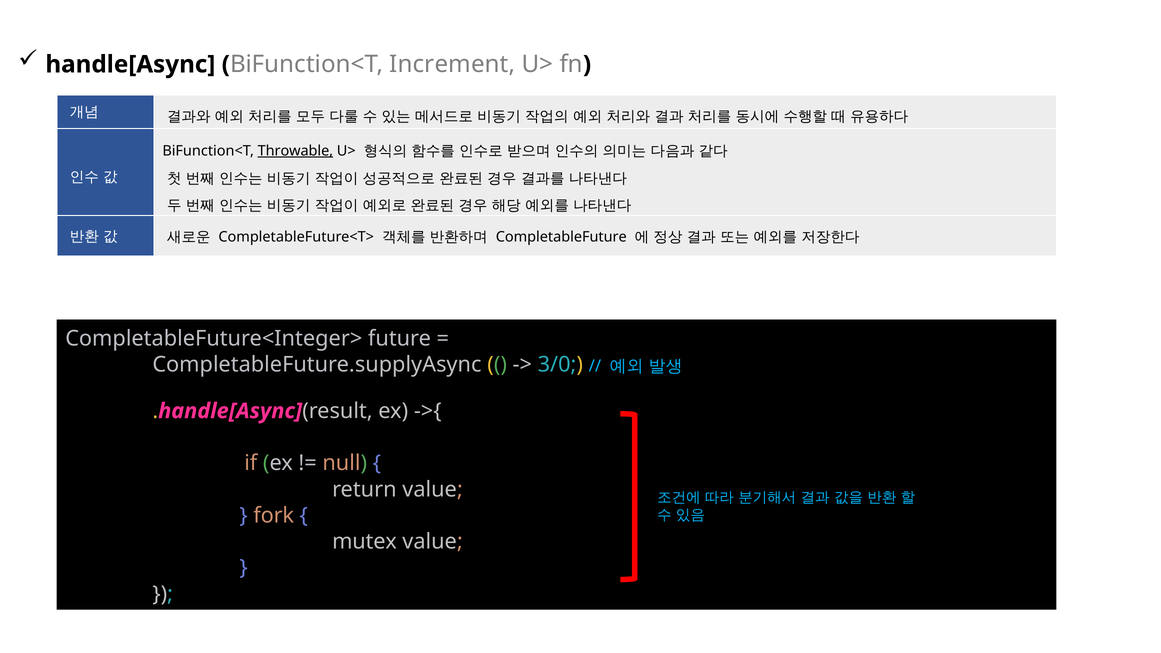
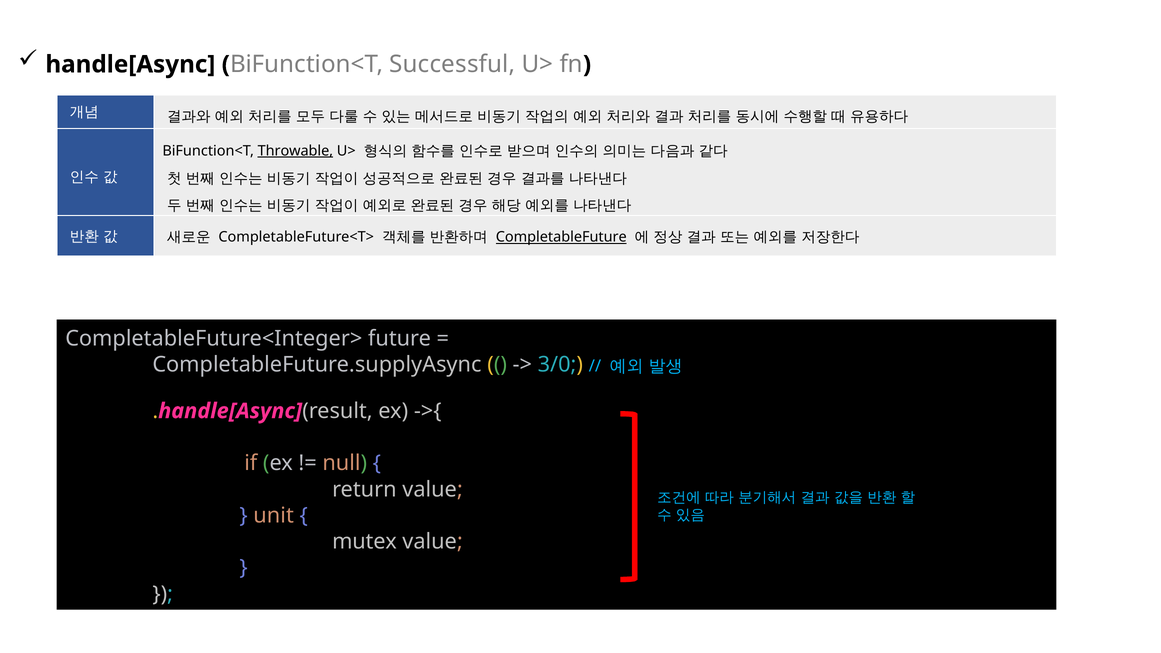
Increment: Increment -> Successful (452, 64)
CompletableFuture underline: none -> present (561, 237)
fork: fork -> unit (274, 516)
